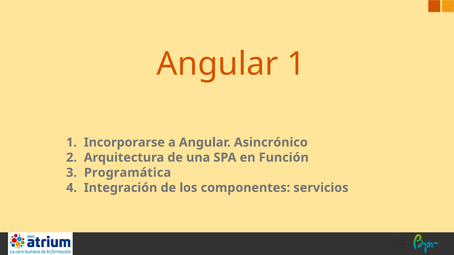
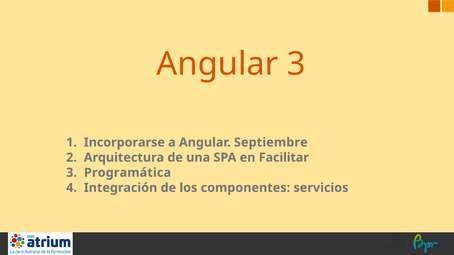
Angular 1: 1 -> 3 (296, 64)
Asincrónico: Asincrónico -> Septiembre (271, 143)
Función: Función -> Facilitar (284, 158)
